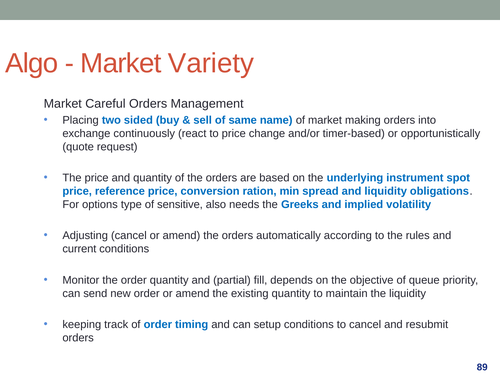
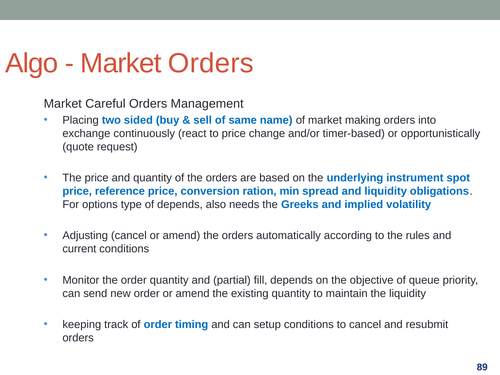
Market Variety: Variety -> Orders (211, 63)
of sensitive: sensitive -> depends (180, 205)
